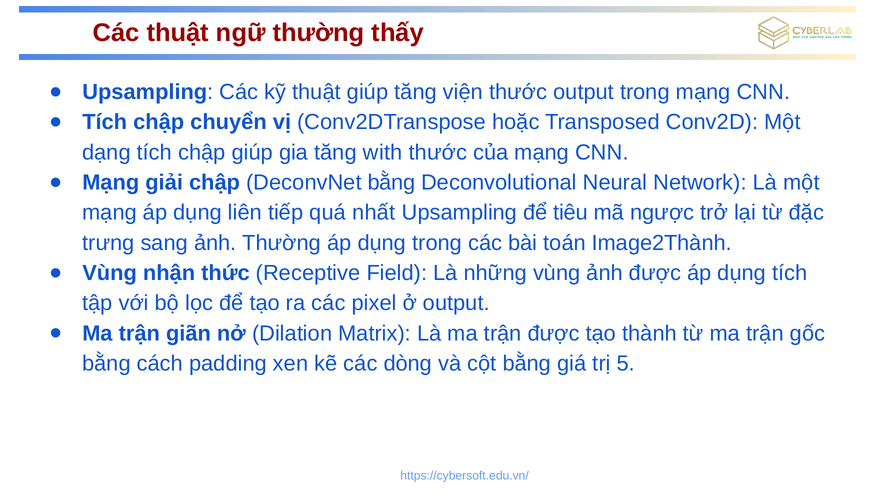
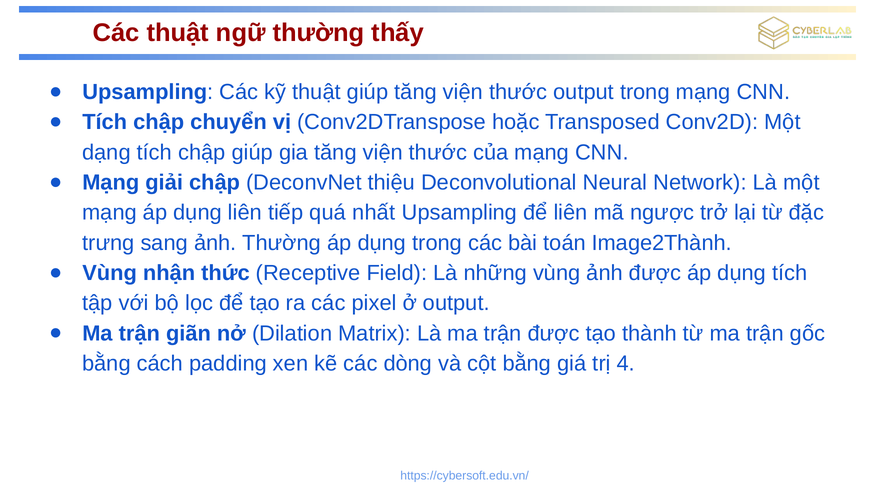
gia tăng with: with -> viện (383, 152)
DeconvNet bằng: bằng -> thiệu (391, 183)
để tiêu: tiêu -> liên (571, 213)
5: 5 -> 4 (626, 364)
